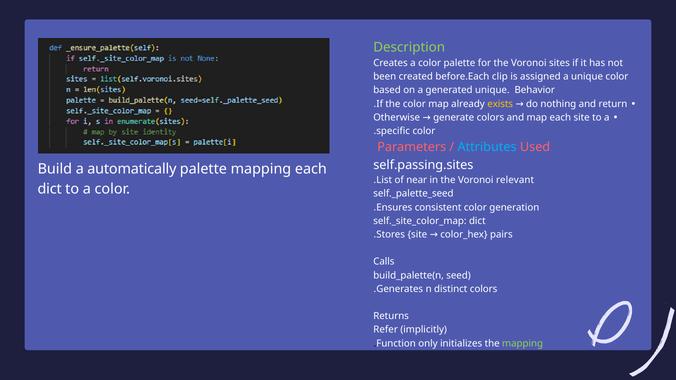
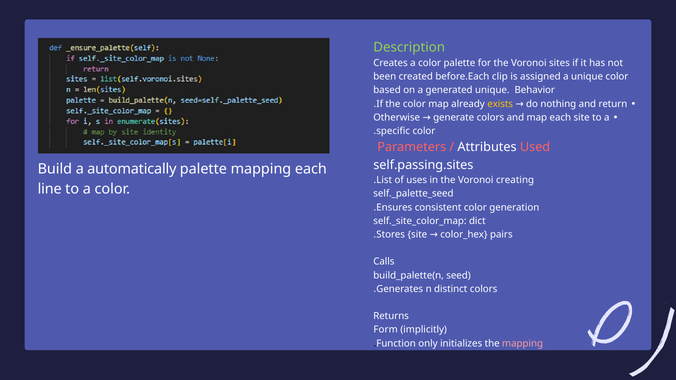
Attributes colour: light blue -> white (487, 147)
near: near -> uses (417, 180)
relevant: relevant -> creating (515, 180)
dict: dict -> line (50, 189)
Refer: Refer -> Form (386, 330)
mapping colour: light green -> pink (523, 344)
